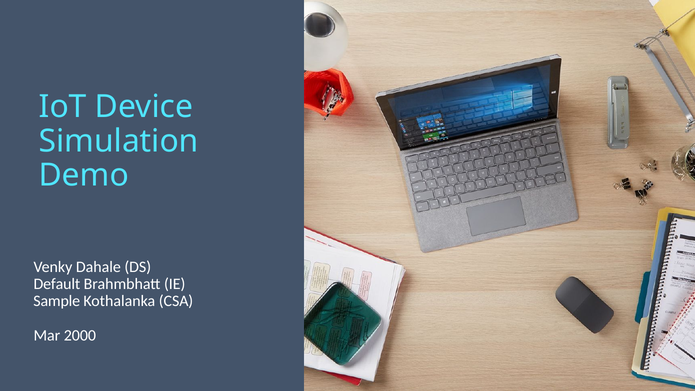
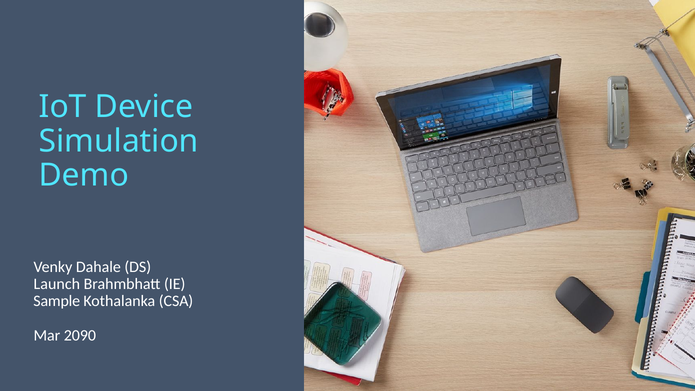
Default: Default -> Launch (57, 284)
2000: 2000 -> 2090 (80, 335)
